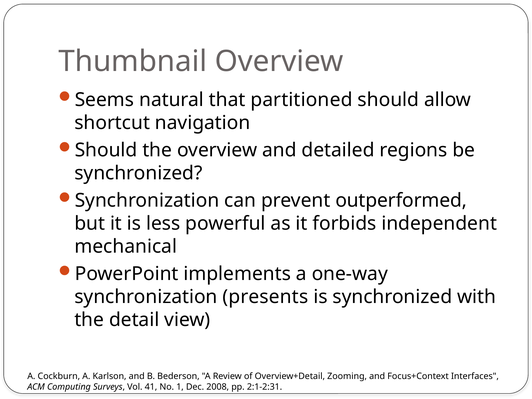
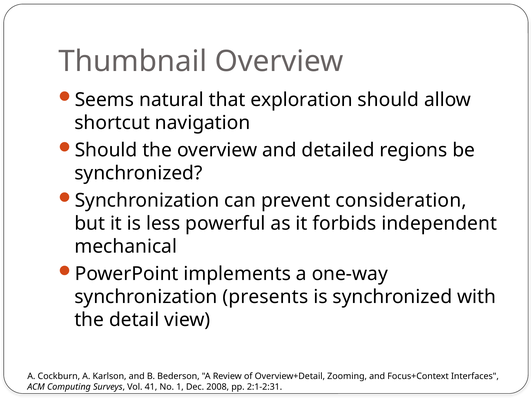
partitioned: partitioned -> exploration (302, 100)
outperformed: outperformed -> consideration (401, 200)
